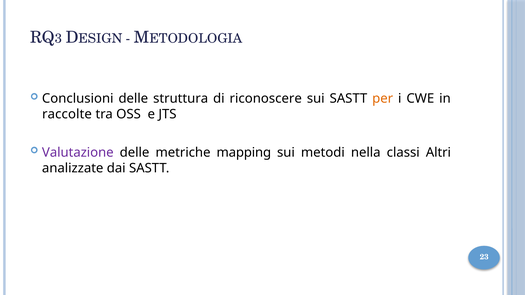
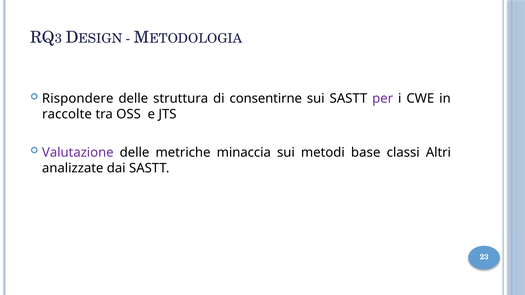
Conclusioni: Conclusioni -> Rispondere (78, 99)
riconoscere: riconoscere -> consentirne (266, 99)
per colour: orange -> purple (383, 99)
mapping: mapping -> minaccia (244, 153)
nella: nella -> base (366, 153)
